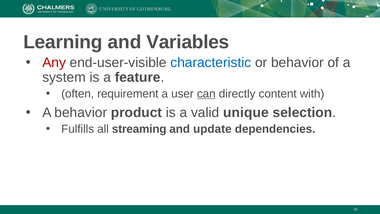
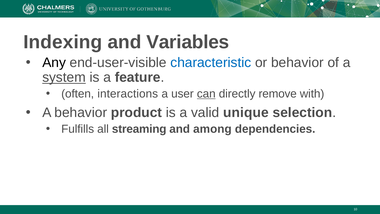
Learning: Learning -> Indexing (63, 42)
Any colour: red -> black (54, 63)
system underline: none -> present (64, 77)
requirement: requirement -> interactions (128, 94)
content: content -> remove (278, 94)
update: update -> among (212, 129)
